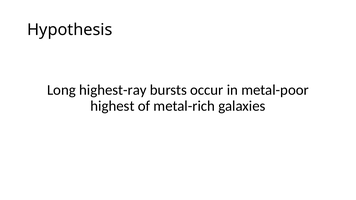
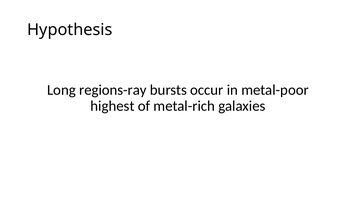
highest-ray: highest-ray -> regions-ray (113, 90)
